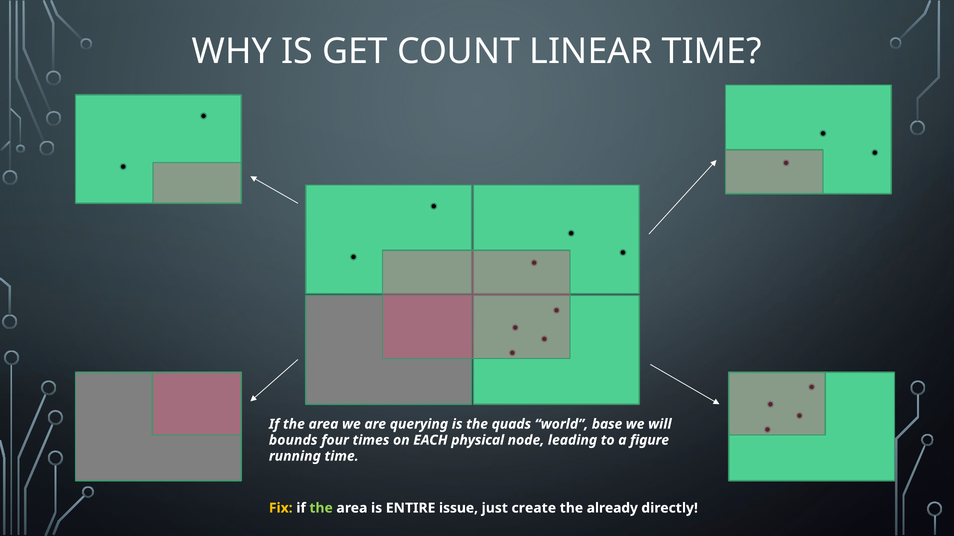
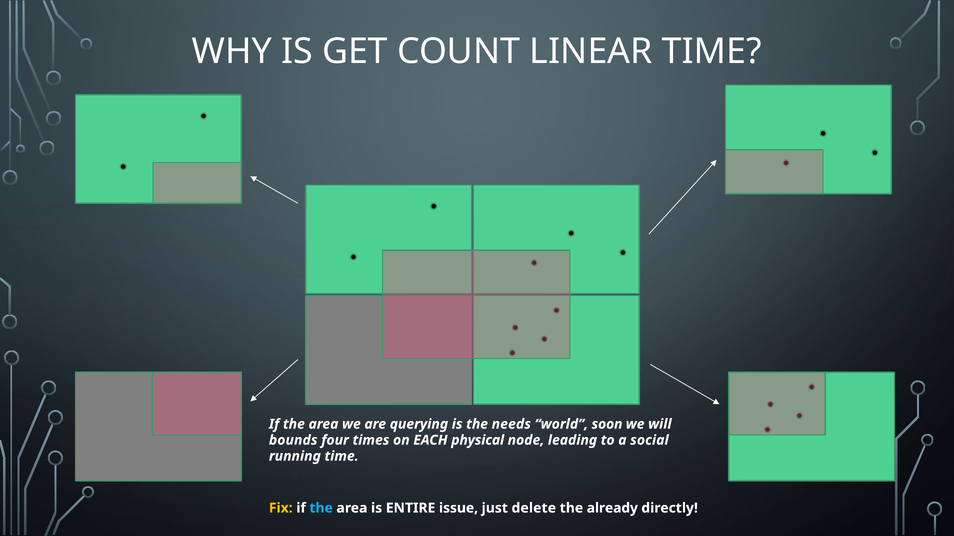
quads: quads -> needs (511, 425)
base: base -> soon (607, 425)
figure: figure -> social (649, 441)
the colour: light green -> light blue (321, 509)
create: create -> delete (534, 509)
